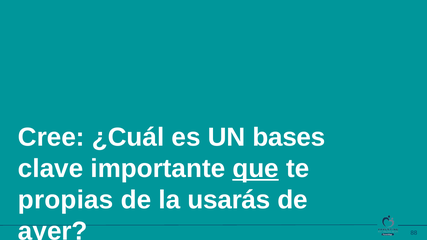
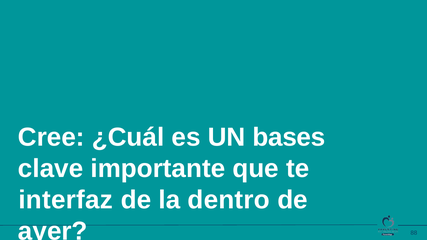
que underline: present -> none (256, 169)
propias: propias -> interfaz (66, 200)
usarás: usarás -> dentro (229, 200)
